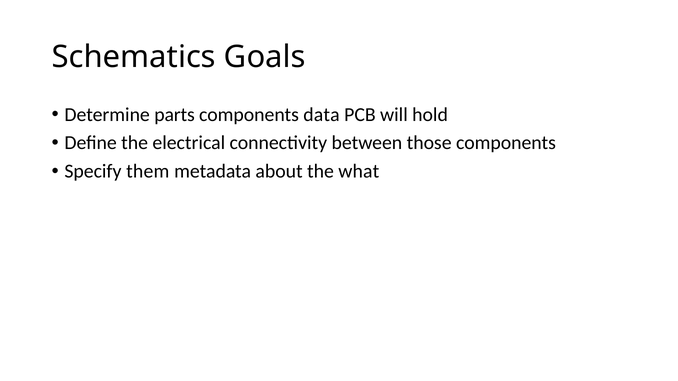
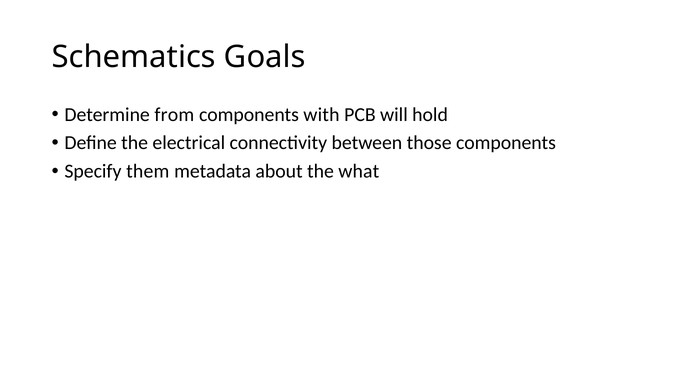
parts: parts -> from (174, 115)
data: data -> with (321, 115)
